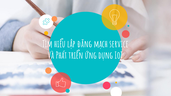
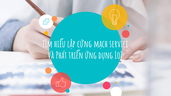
đăng: đăng -> cứng (84, 44)
